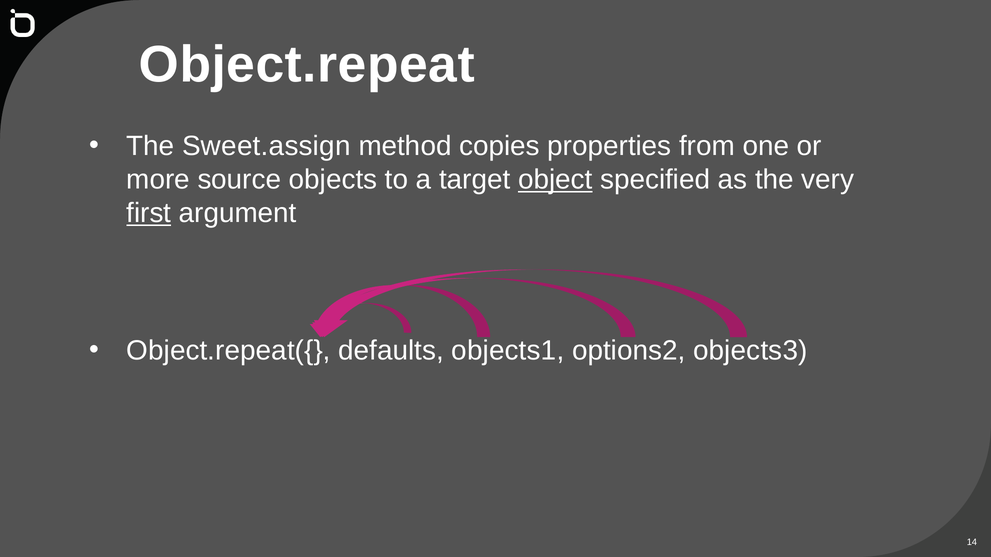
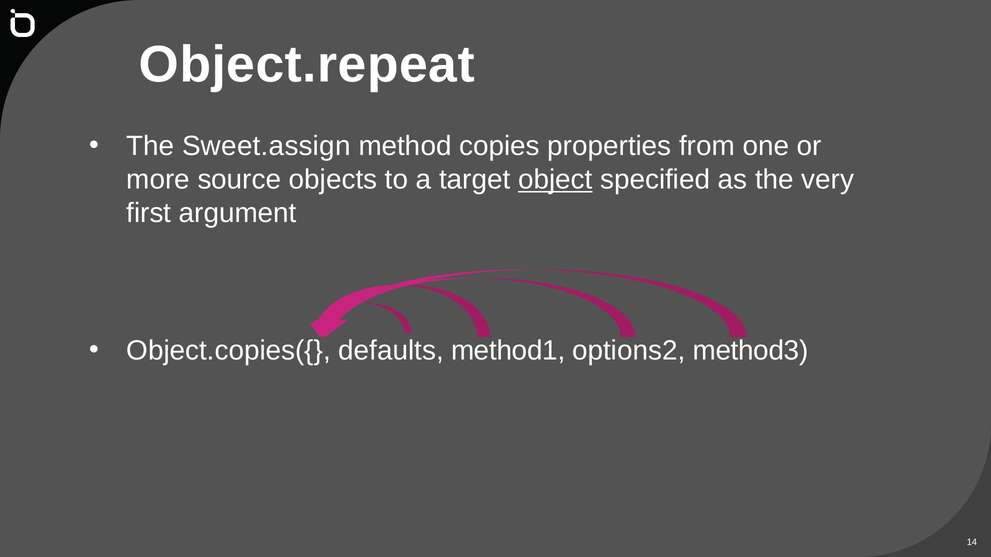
first underline: present -> none (149, 213)
Object.repeat({: Object.repeat({ -> Object.copies({ (229, 351)
objects1: objects1 -> method1 (508, 351)
objects3: objects3 -> method3 (750, 351)
